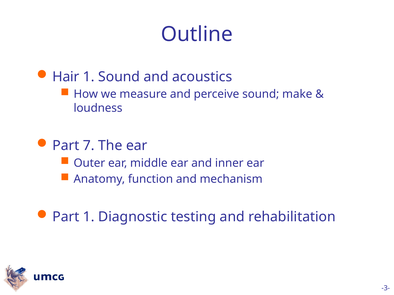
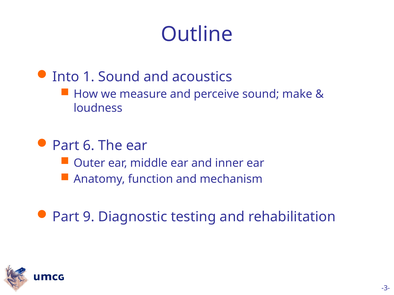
Hair: Hair -> Into (66, 77)
7: 7 -> 6 (89, 146)
Part 1: 1 -> 9 (89, 217)
